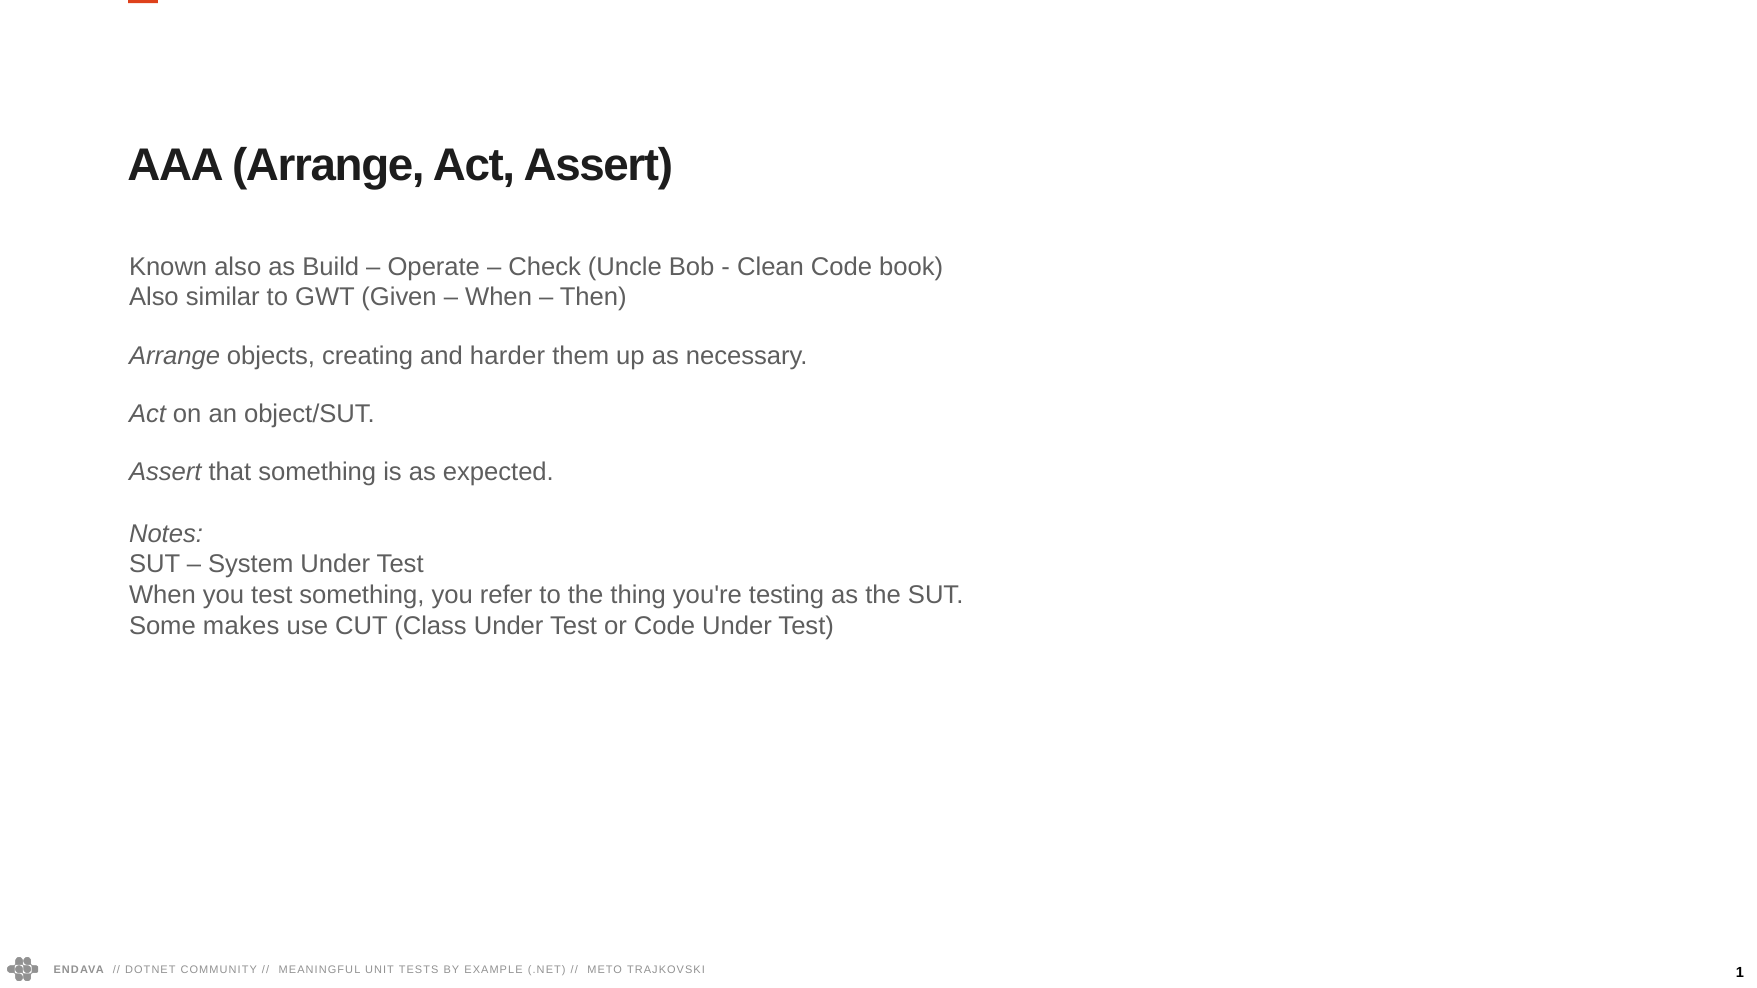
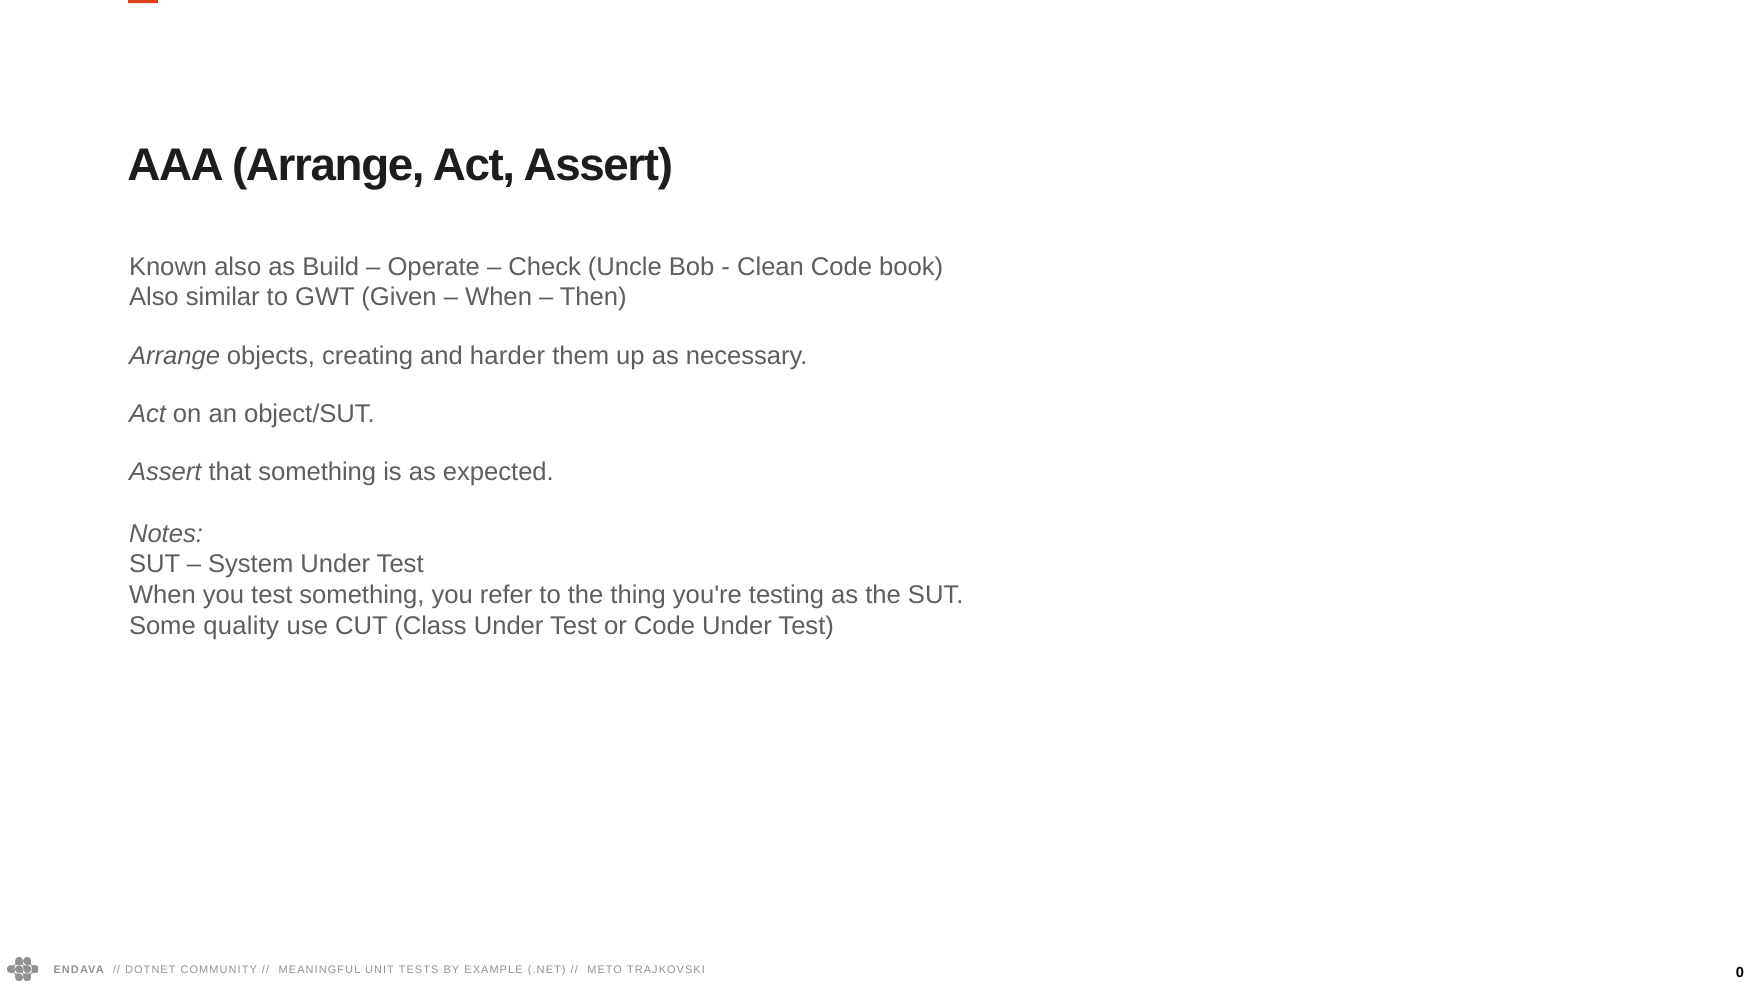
makes: makes -> quality (241, 626)
1: 1 -> 0 (1740, 973)
